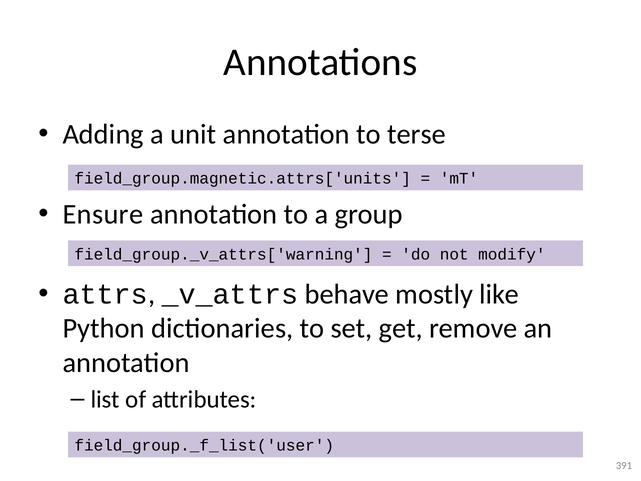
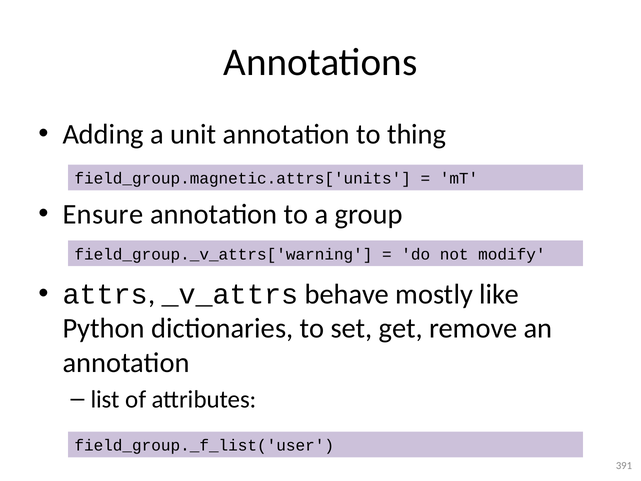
terse: terse -> thing (417, 134)
